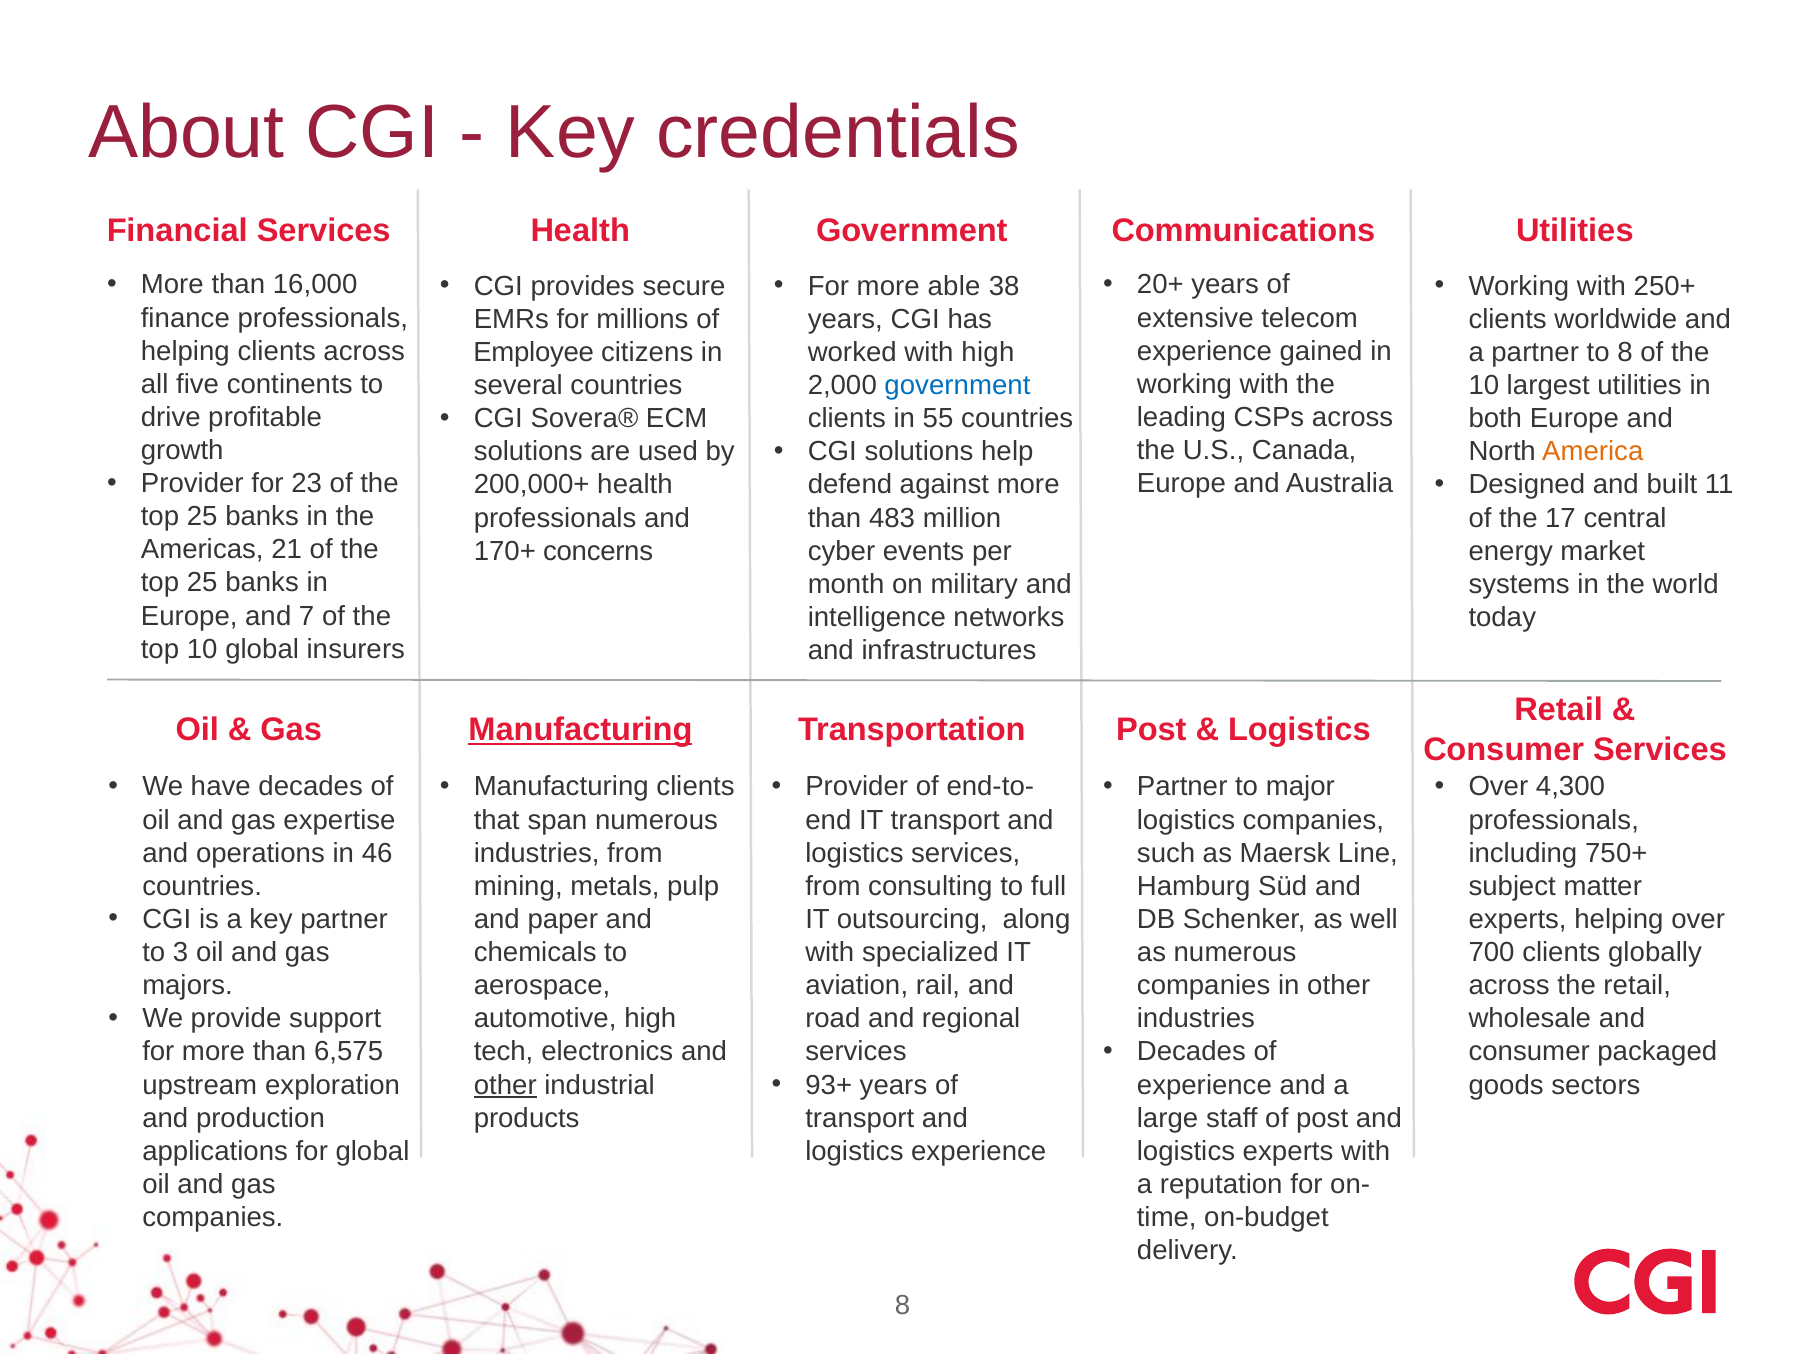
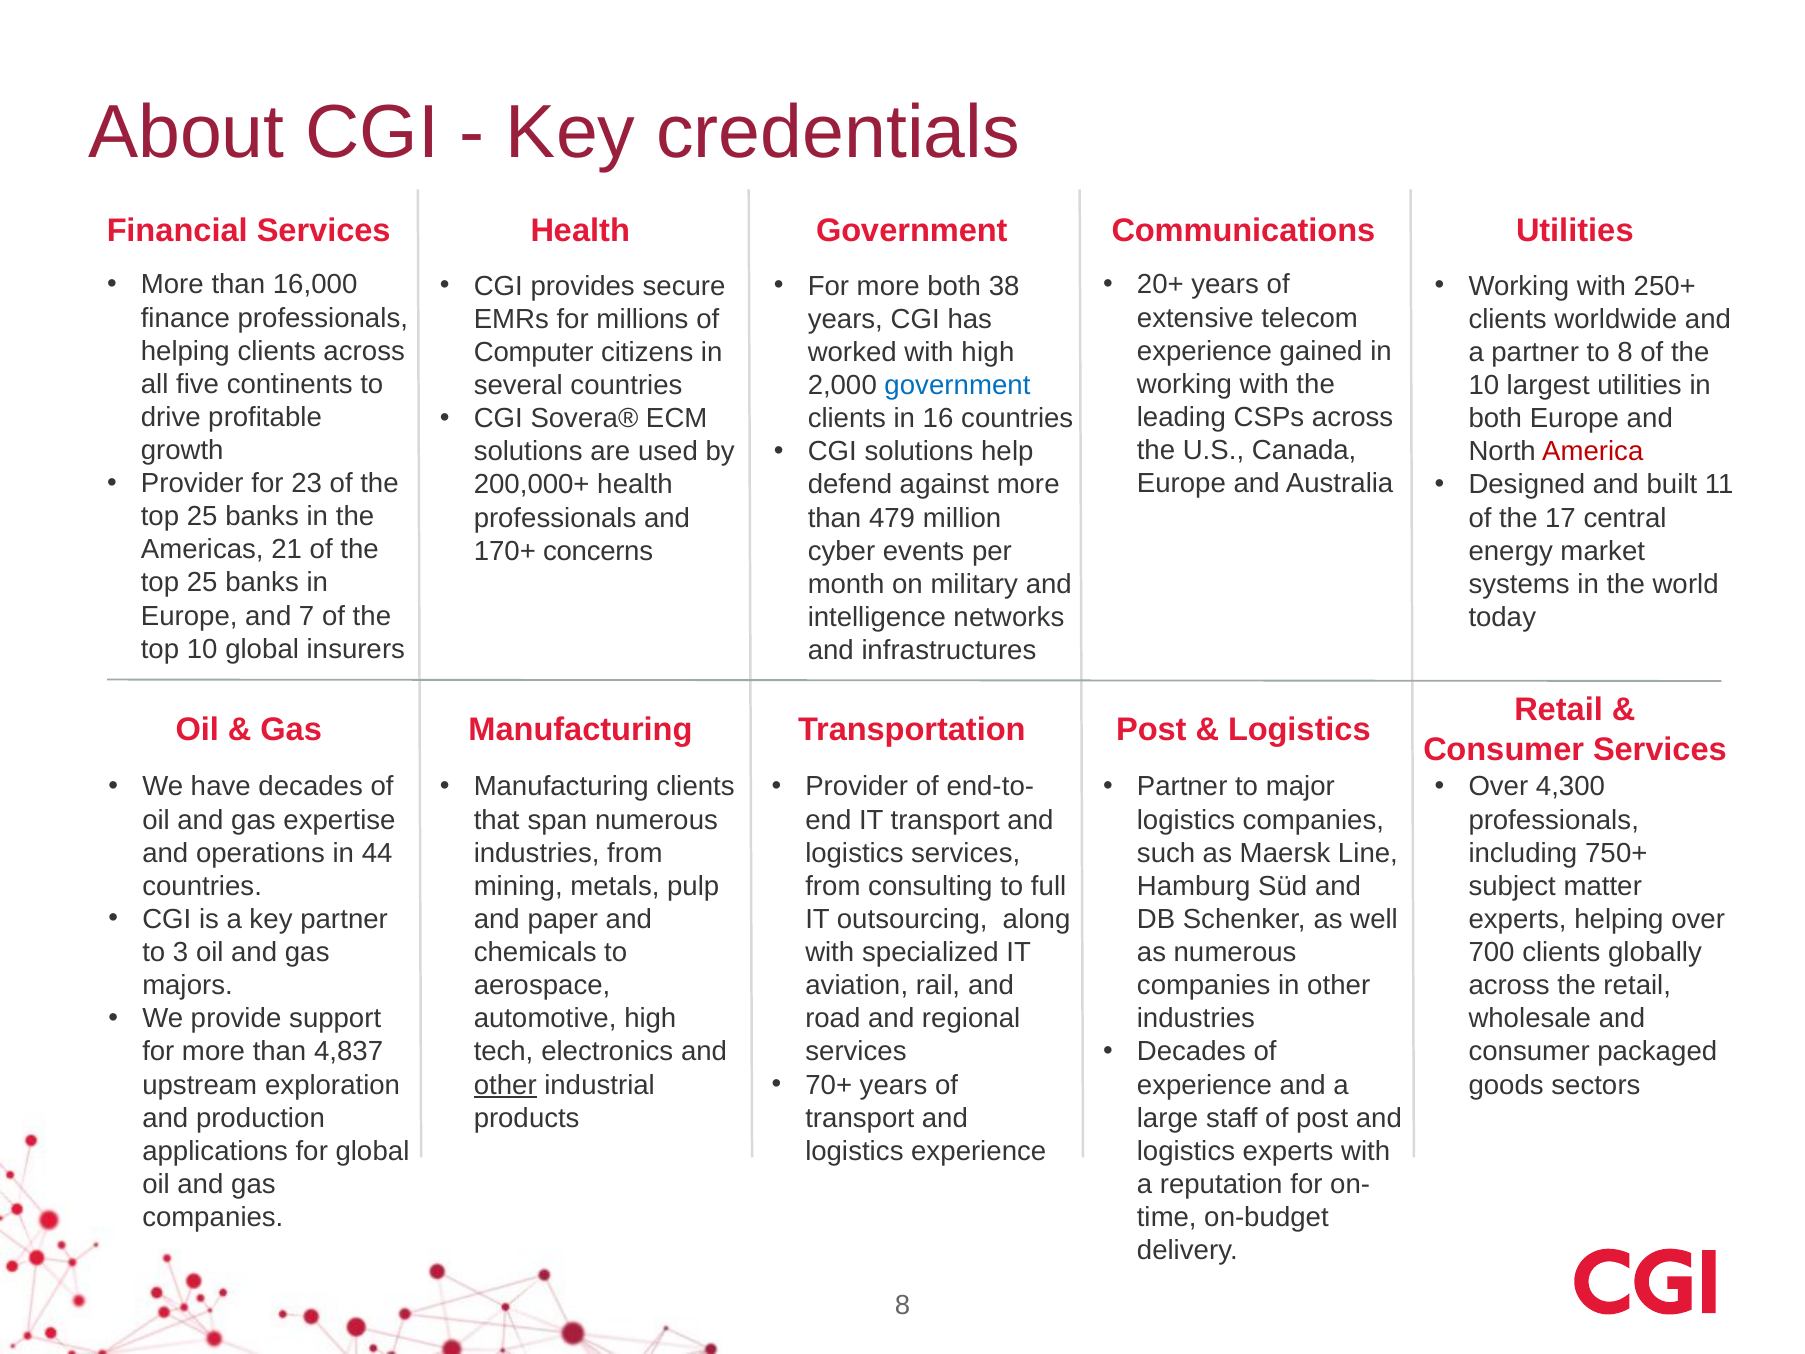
more able: able -> both (954, 286)
Employee: Employee -> Computer (534, 352)
55: 55 -> 16 (938, 419)
America colour: orange -> red (1593, 452)
483: 483 -> 479 (892, 518)
Manufacturing underline: present -> none (580, 729)
46: 46 -> 44 (377, 853)
6,575: 6,575 -> 4,837 (349, 1052)
93+: 93+ -> 70+ (829, 1085)
